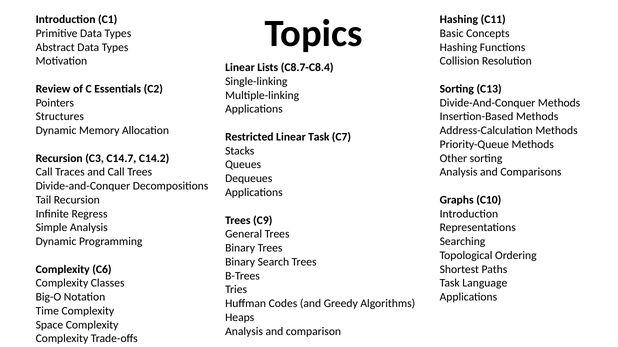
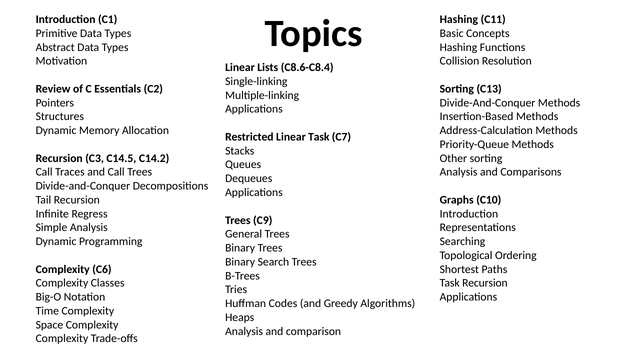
C8.7-C8.4: C8.7-C8.4 -> C8.6-C8.4 (307, 68)
C14.7: C14.7 -> C14.5 (121, 159)
Task Language: Language -> Recursion (485, 284)
